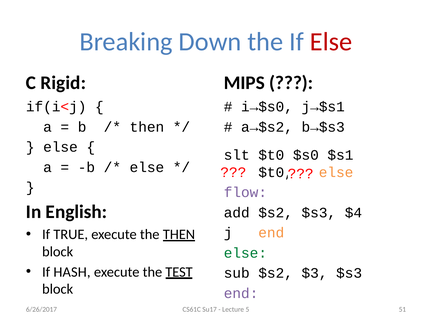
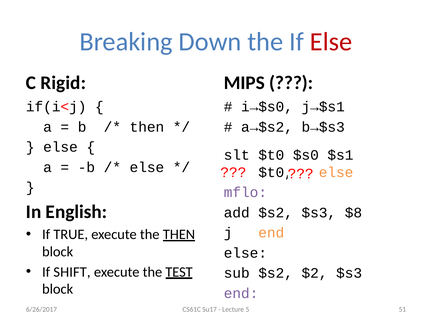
flow: flow -> mflo (245, 193)
$4: $4 -> $8 (353, 213)
else colour: green -> black (245, 253)
HASH: HASH -> SHIFT (72, 272)
$3: $3 -> $2 (315, 273)
